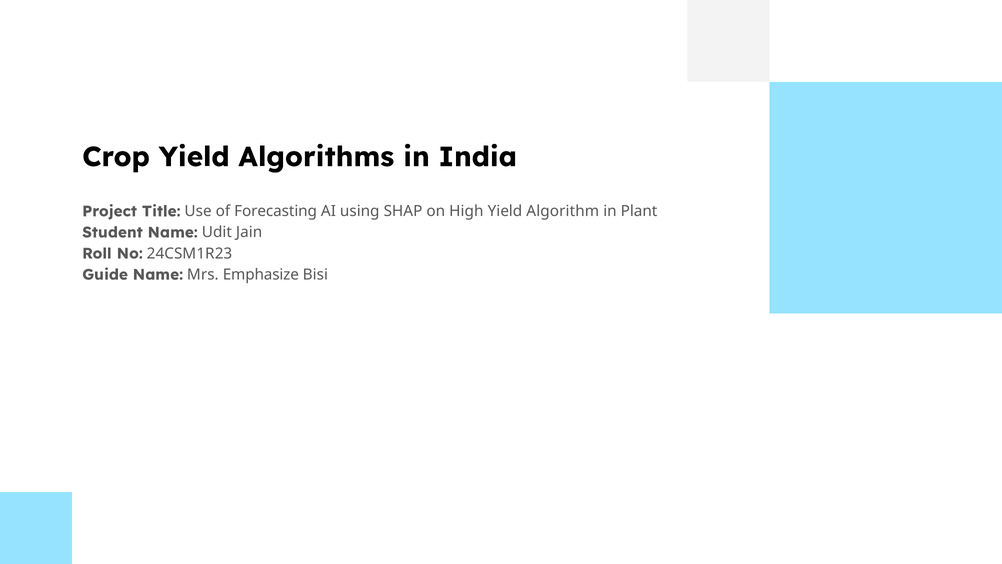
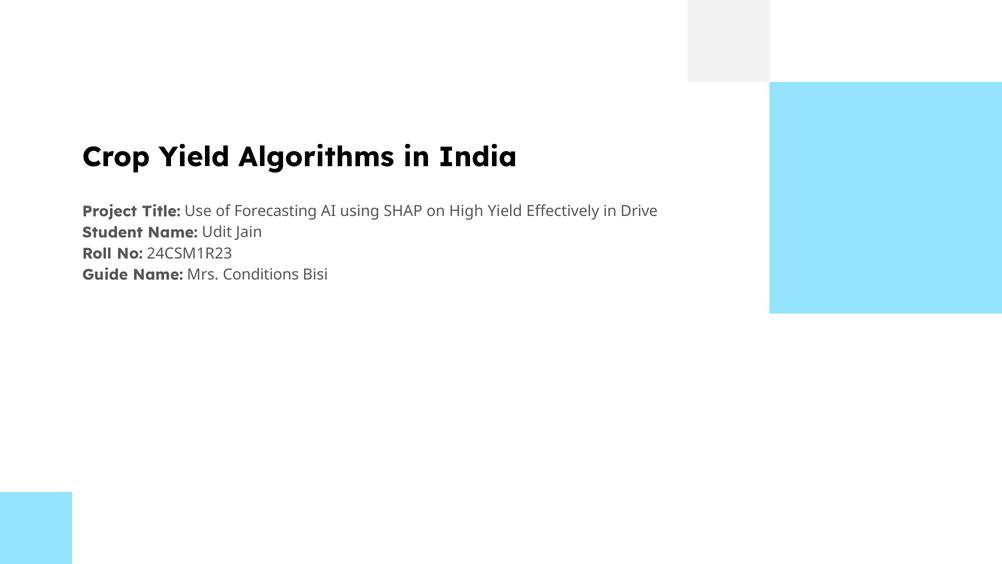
Algorithm: Algorithm -> Effectively (563, 211)
Plant: Plant -> Drive (639, 211)
Emphasize: Emphasize -> Conditions (261, 274)
